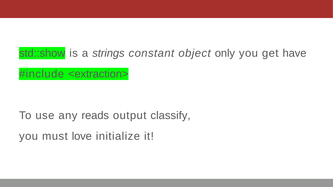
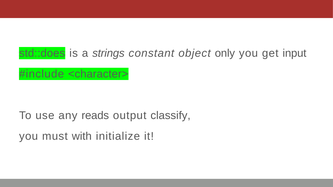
std::show: std::show -> std::does (42, 53)
have: have -> input (295, 53)
<extraction>: <extraction> -> <character> (98, 74)
love: love -> with (82, 137)
